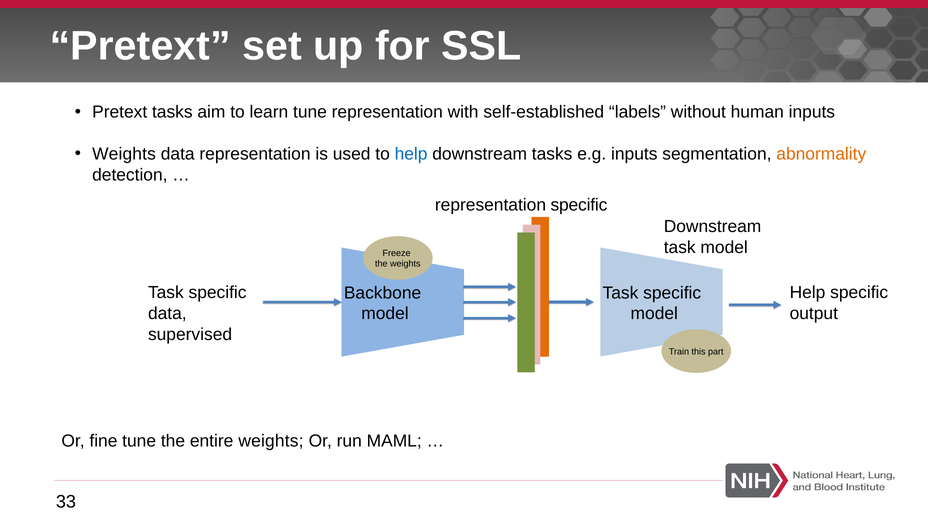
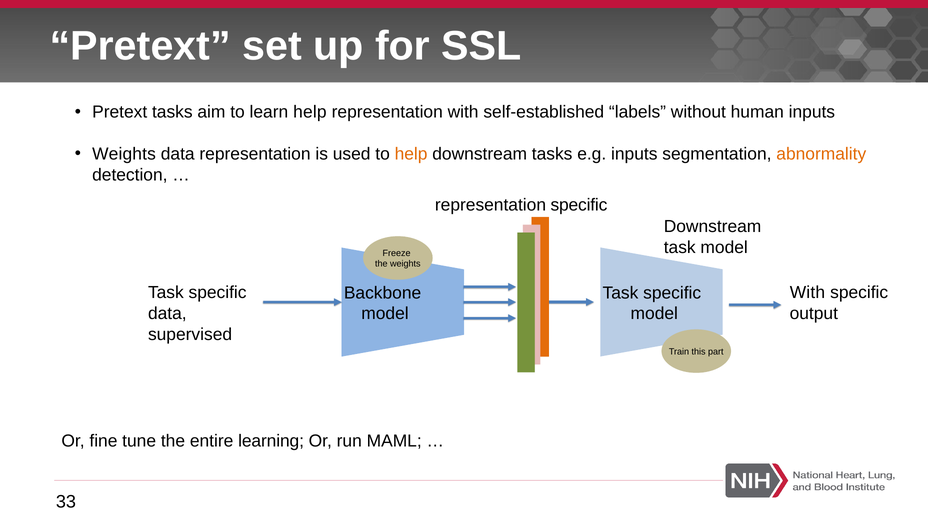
learn tune: tune -> help (310, 112)
help colour: blue -> orange (411, 154)
Help: Help -> With (807, 293)
entire weights: weights -> learning (271, 441)
